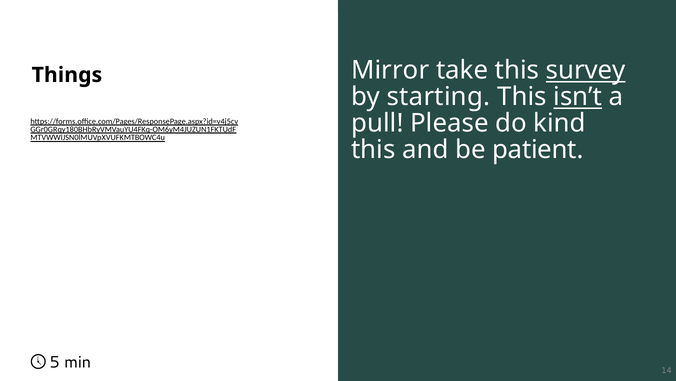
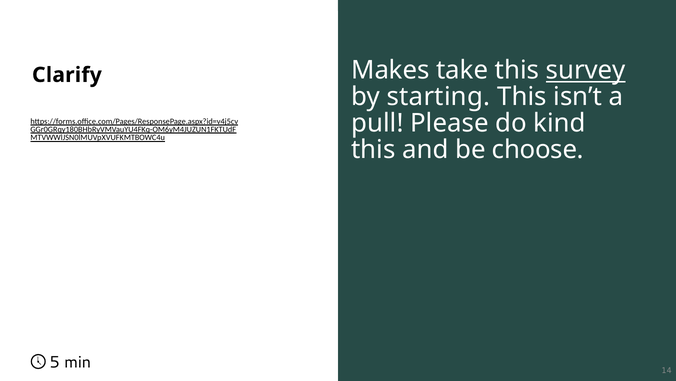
Mirror: Mirror -> Makes (390, 70)
Things: Things -> Clarify (67, 75)
isn’t underline: present -> none (578, 97)
patient: patient -> choose (538, 150)
